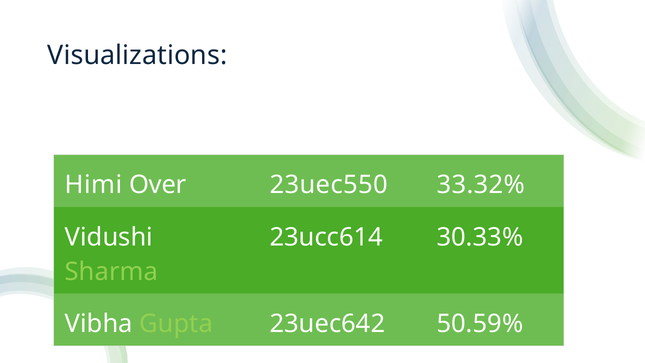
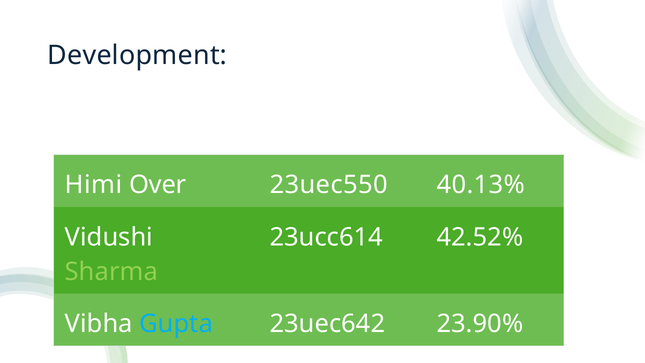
Visualizations: Visualizations -> Development (137, 55)
33.32%: 33.32% -> 40.13% (481, 185)
30.33%: 30.33% -> 42.52% (480, 237)
Gupta colour: light green -> light blue (176, 324)
50.59%: 50.59% -> 23.90% (480, 324)
